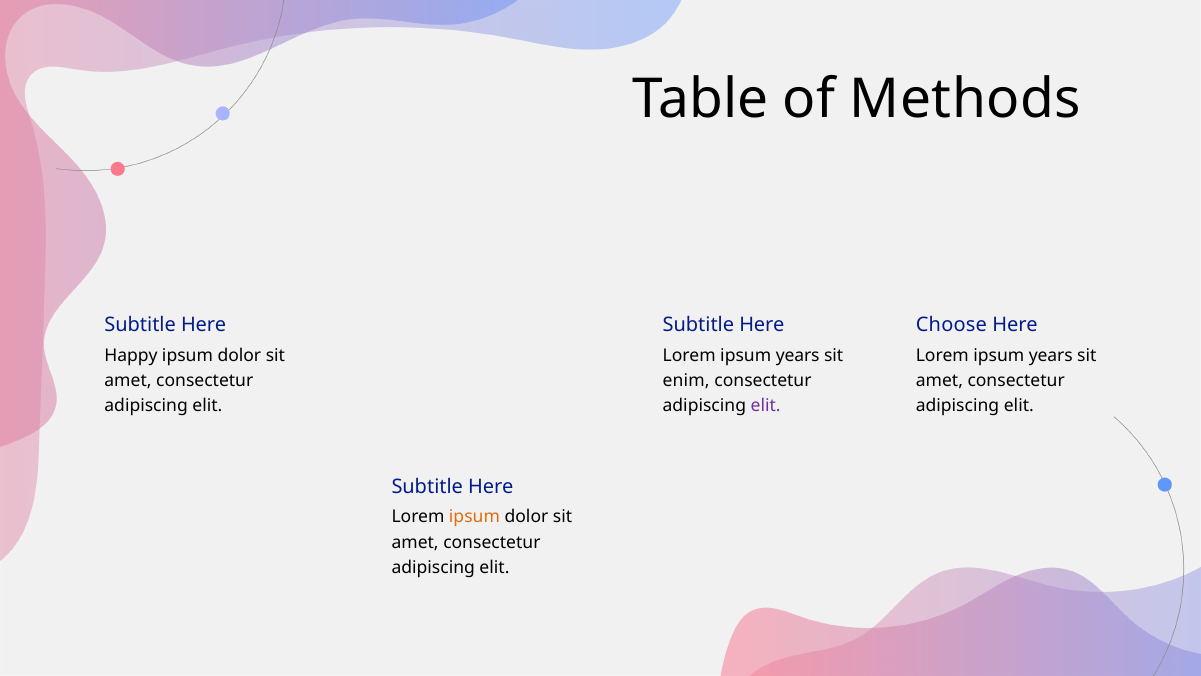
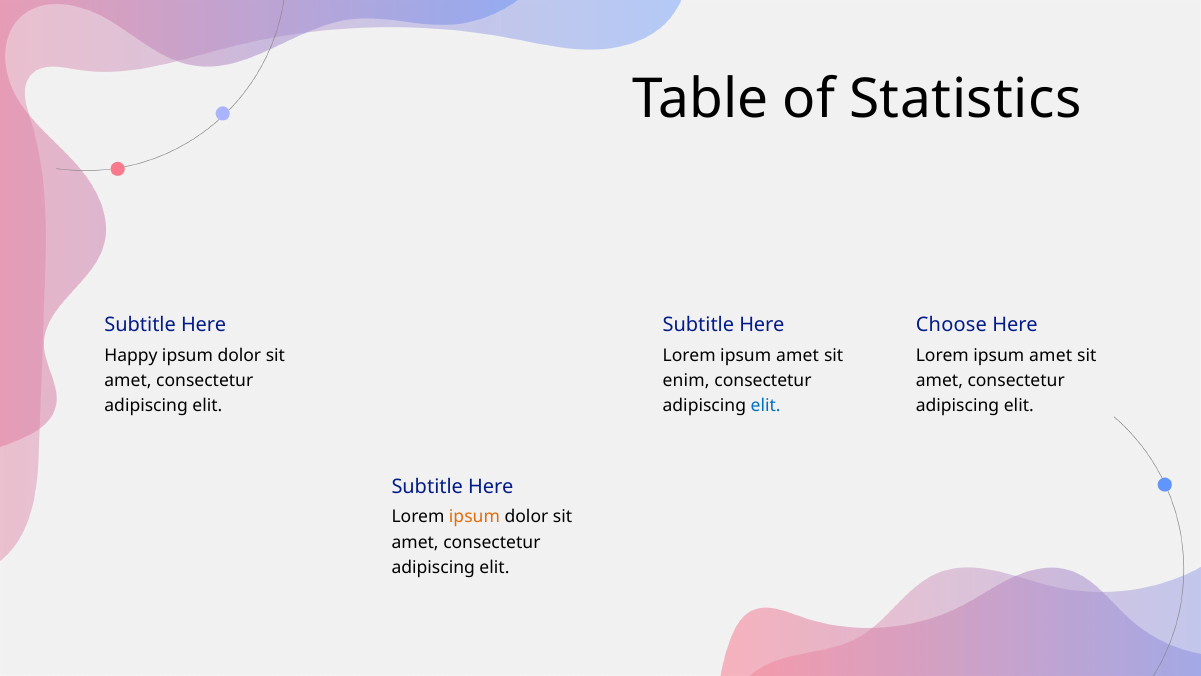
Methods: Methods -> Statistics (966, 99)
years: years -> amet (798, 355)
years: years -> amet (1051, 355)
elit colour: purple -> blue (766, 406)
